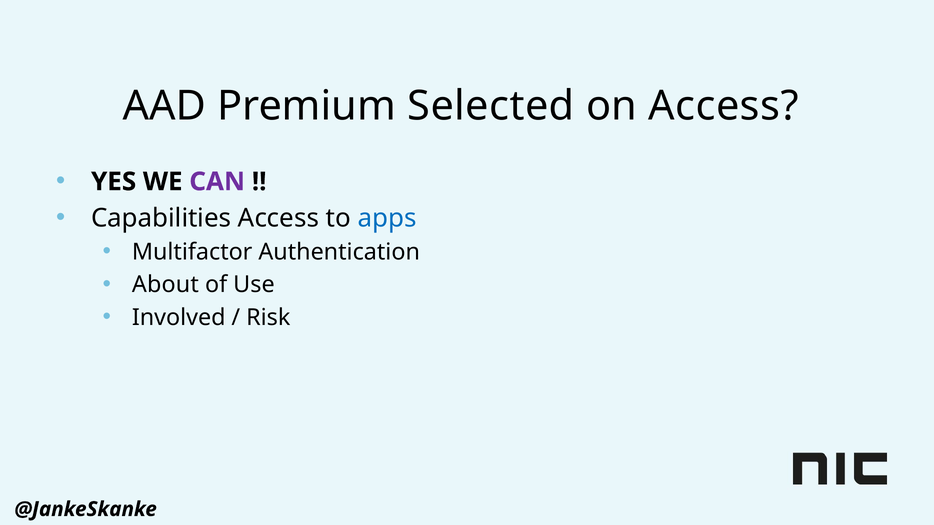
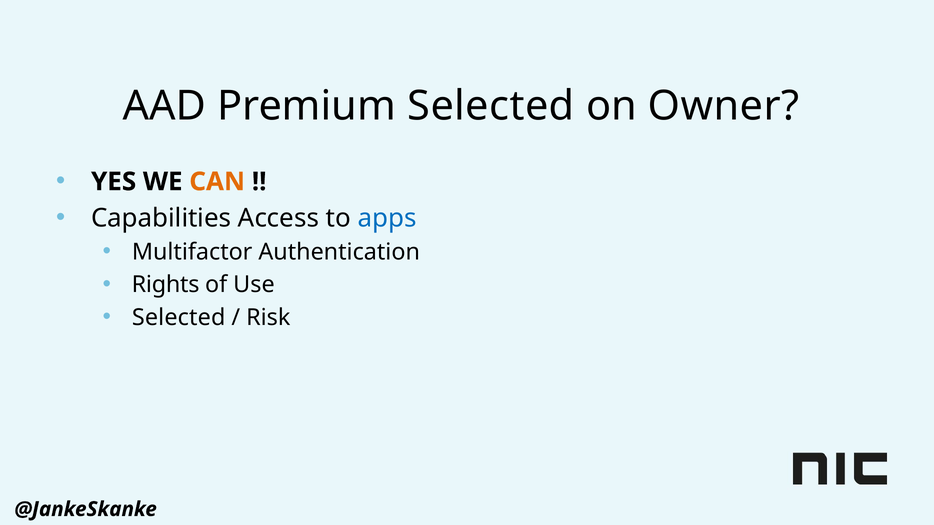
on Access: Access -> Owner (723, 106)
CAN colour: purple -> orange (217, 182)
About: About -> Rights (166, 285)
Involved: Involved -> Selected (179, 318)
